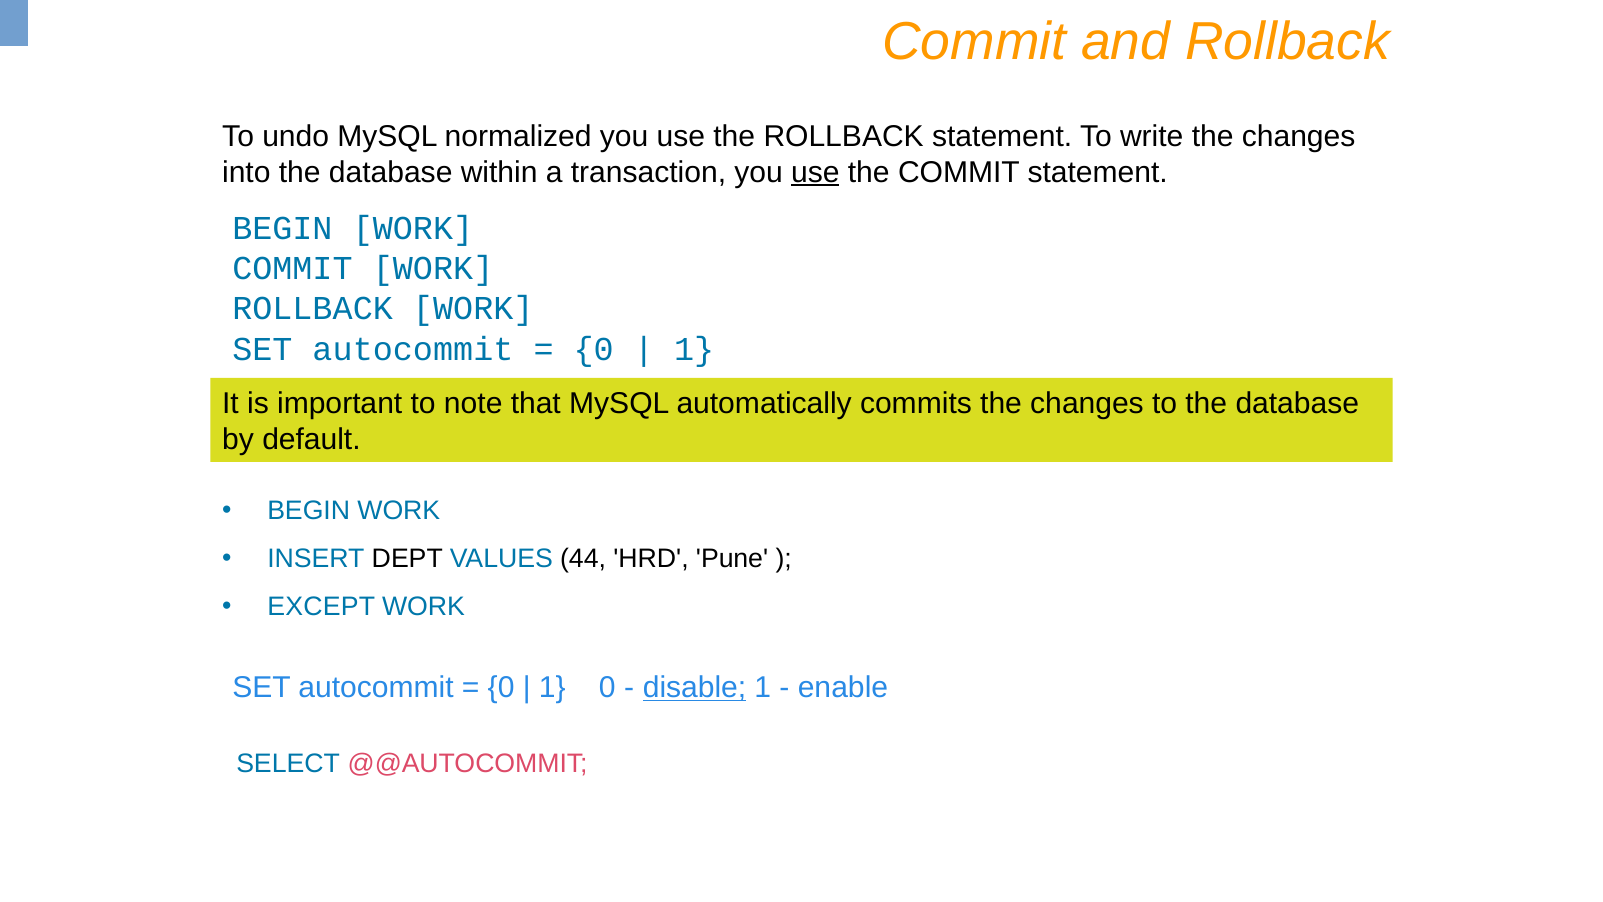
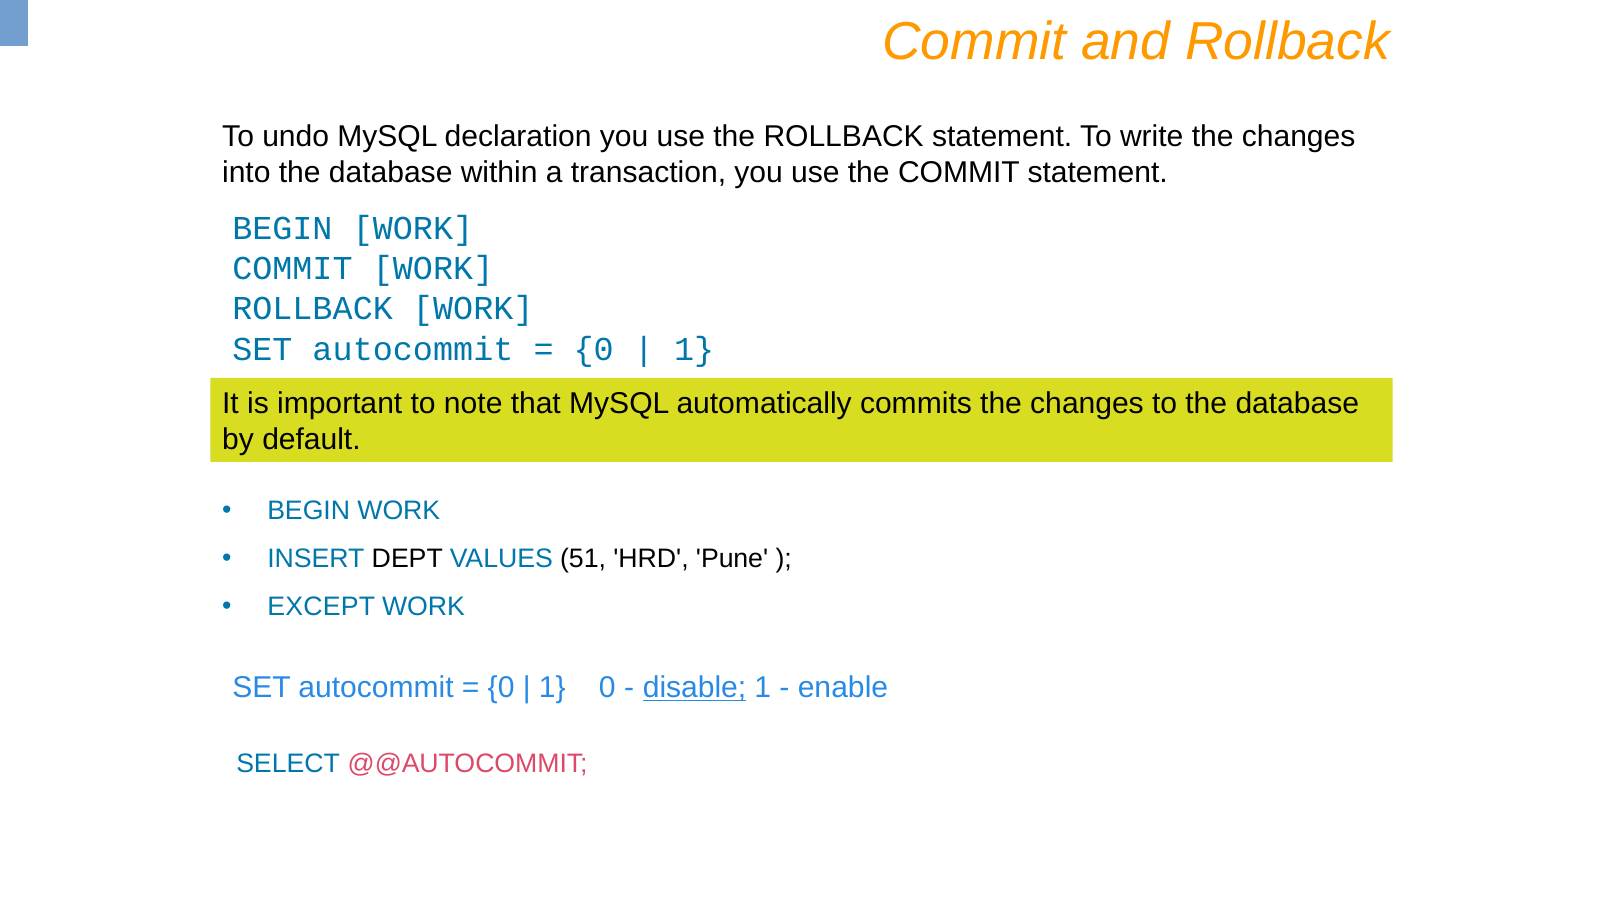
normalized: normalized -> declaration (518, 136)
use underline: present -> none (815, 172)
44: 44 -> 51 (583, 559)
